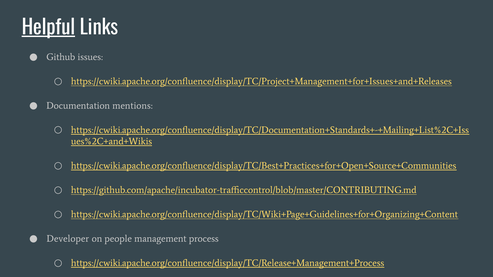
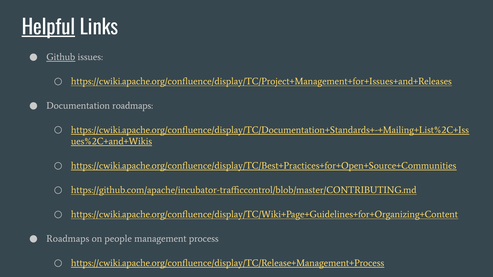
Github underline: none -> present (61, 57)
Documentation mentions: mentions -> roadmaps (133, 106)
Developer: Developer -> Roadmaps (68, 239)
